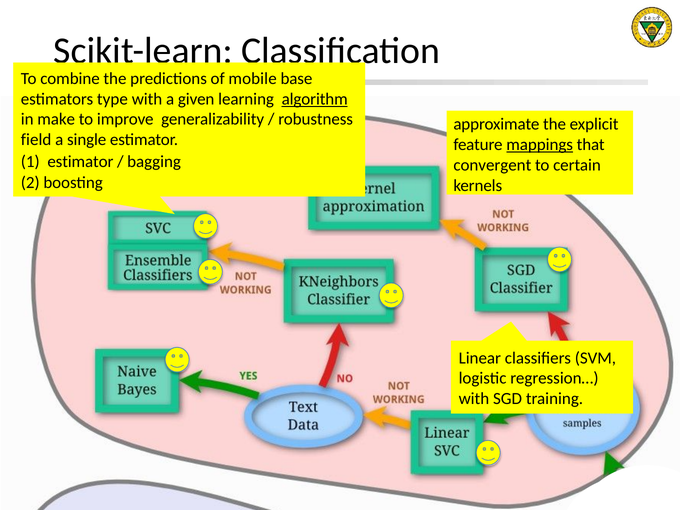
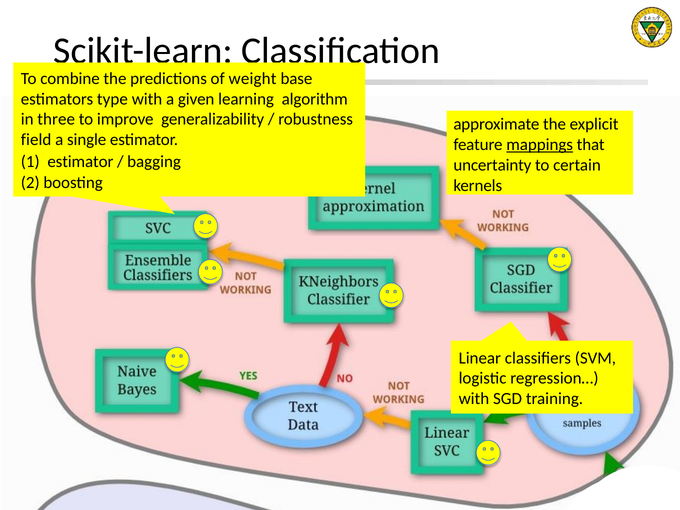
mobile: mobile -> weight (253, 79)
algorithm underline: present -> none (315, 99)
make: make -> three (56, 119)
convergent: convergent -> uncertainty (492, 165)
